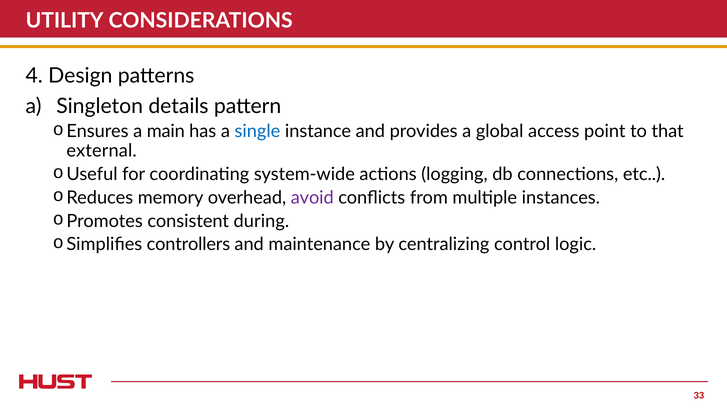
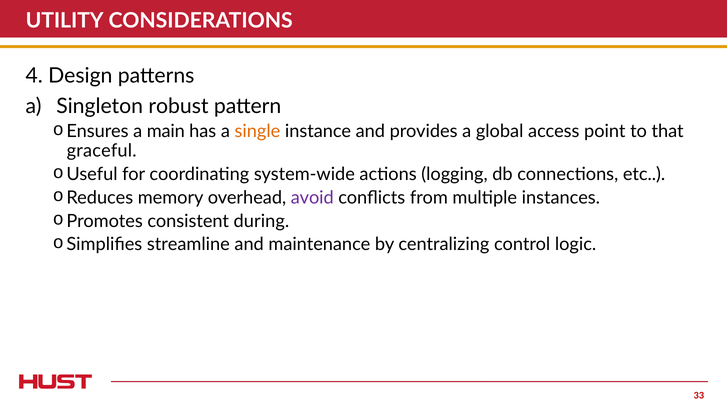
details: details -> robust (178, 106)
single colour: blue -> orange (257, 131)
external: external -> graceful (102, 151)
controllers: controllers -> streamline (188, 244)
